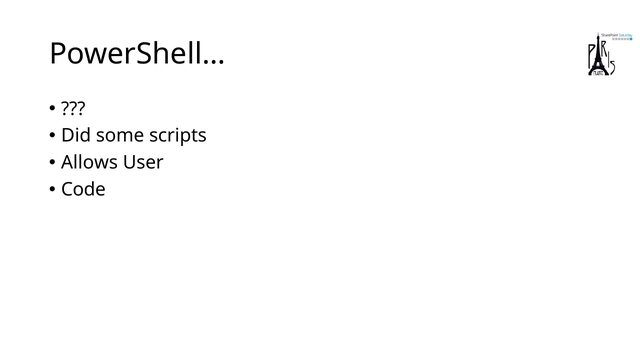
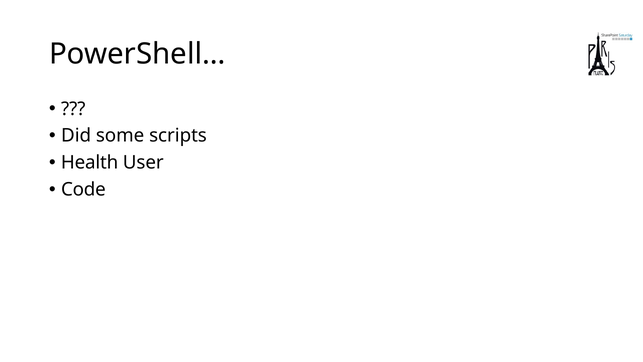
Allows: Allows -> Health (90, 163)
